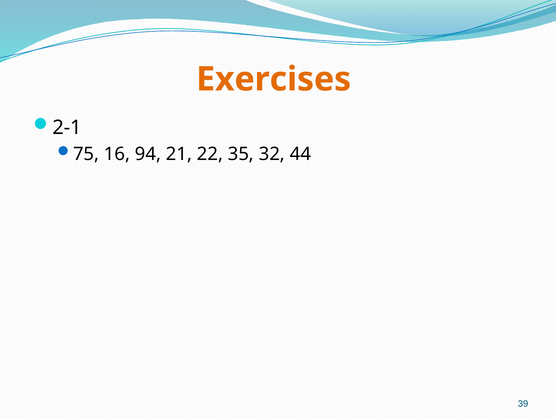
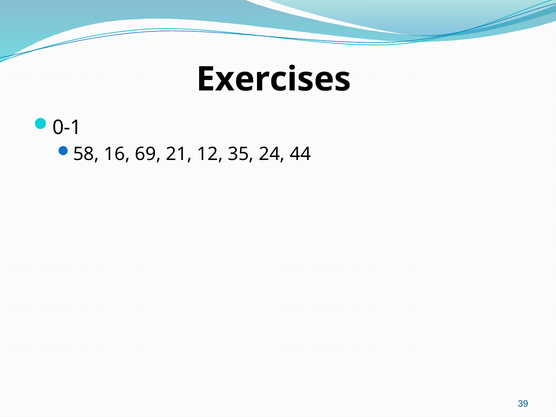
Exercises colour: orange -> black (274, 79)
2-1: 2-1 -> 0-1 (67, 127)
75: 75 -> 58 (86, 154)
94: 94 -> 69 (148, 154)
22: 22 -> 12 (210, 154)
32: 32 -> 24 (272, 154)
